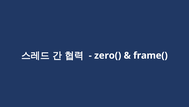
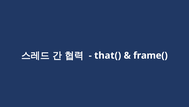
zero(: zero( -> that( (108, 55)
